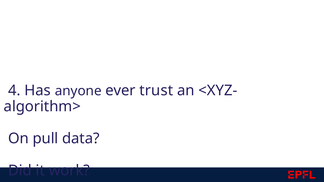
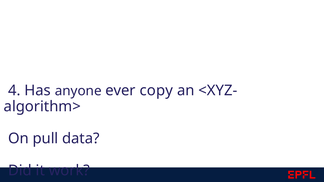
trust: trust -> copy (156, 91)
